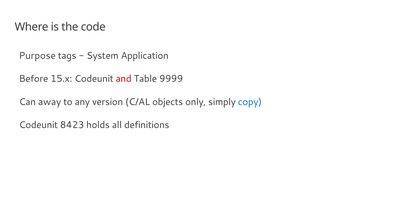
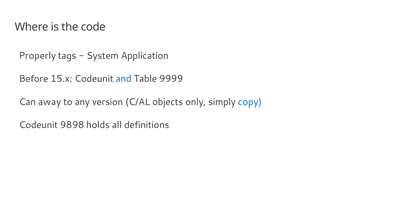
Purpose: Purpose -> Properly (37, 56)
and colour: red -> blue (124, 79)
8423: 8423 -> 9898 (72, 125)
